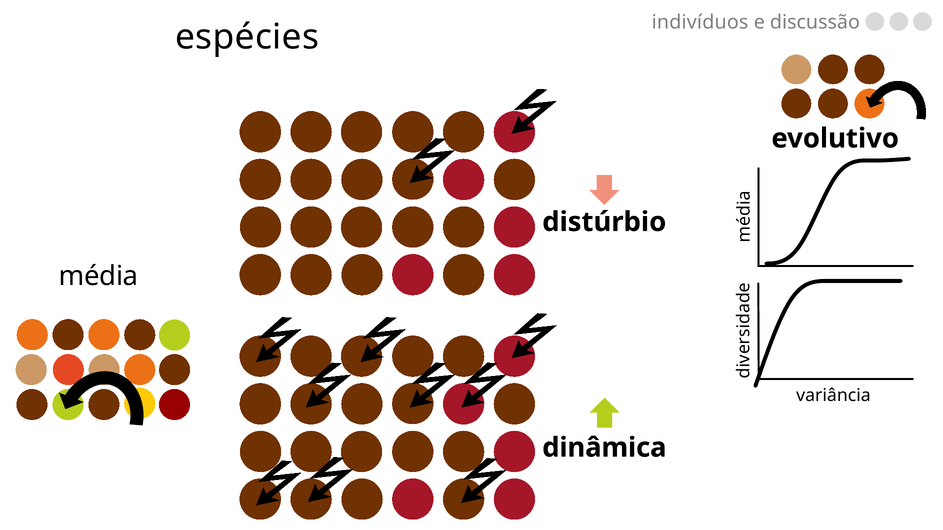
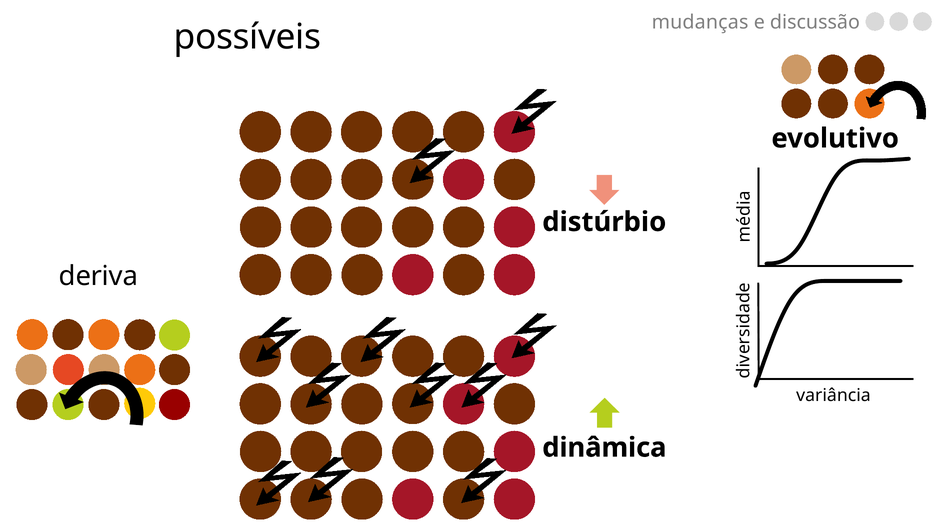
indivíduos: indivíduos -> mudanças (700, 22)
espécies: espécies -> possíveis (247, 37)
média: média -> deriva (98, 276)
